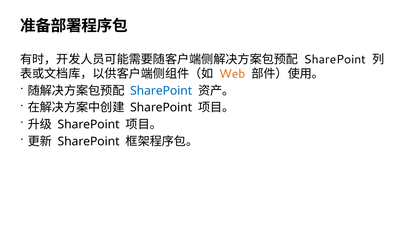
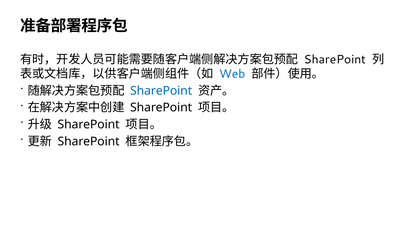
Web colour: orange -> blue (232, 74)
